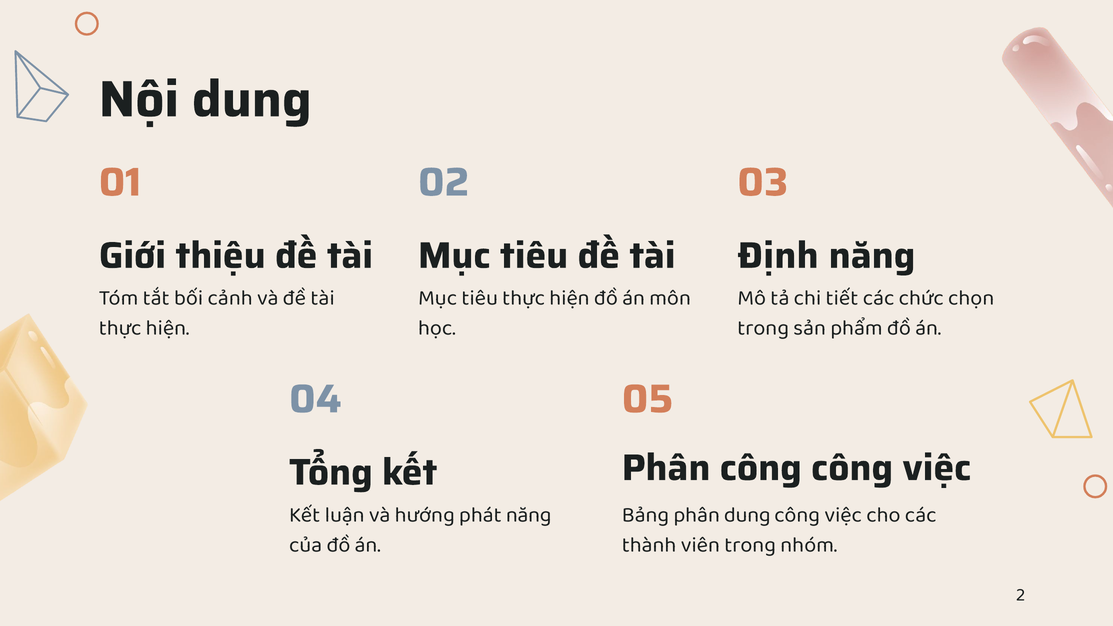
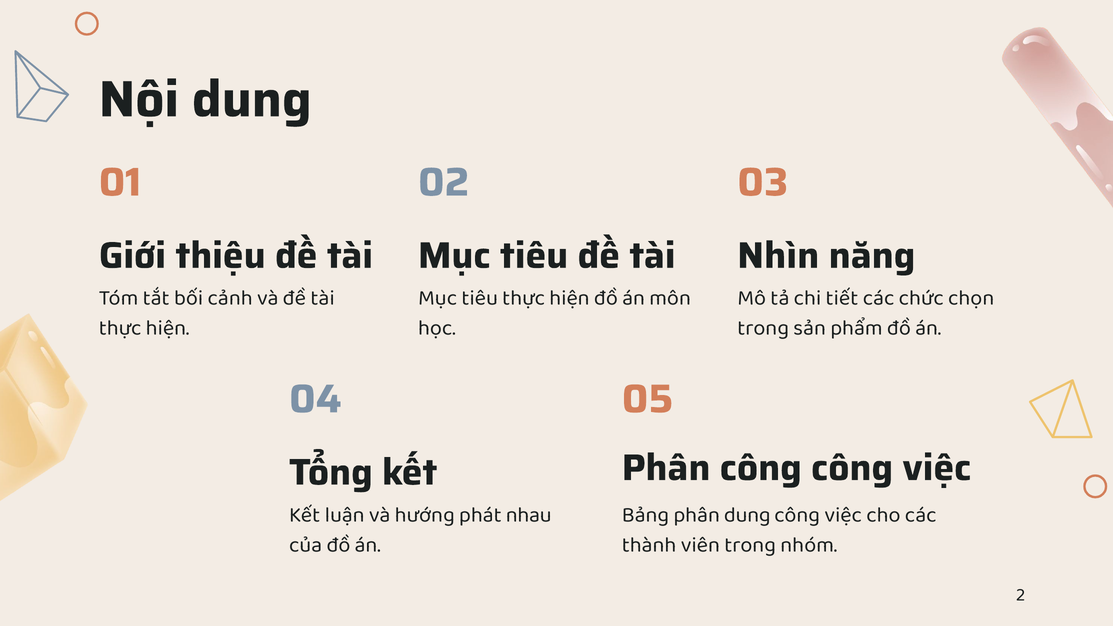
Định: Định -> Nhìn (778, 256)
phát năng: năng -> nhau (529, 515)
